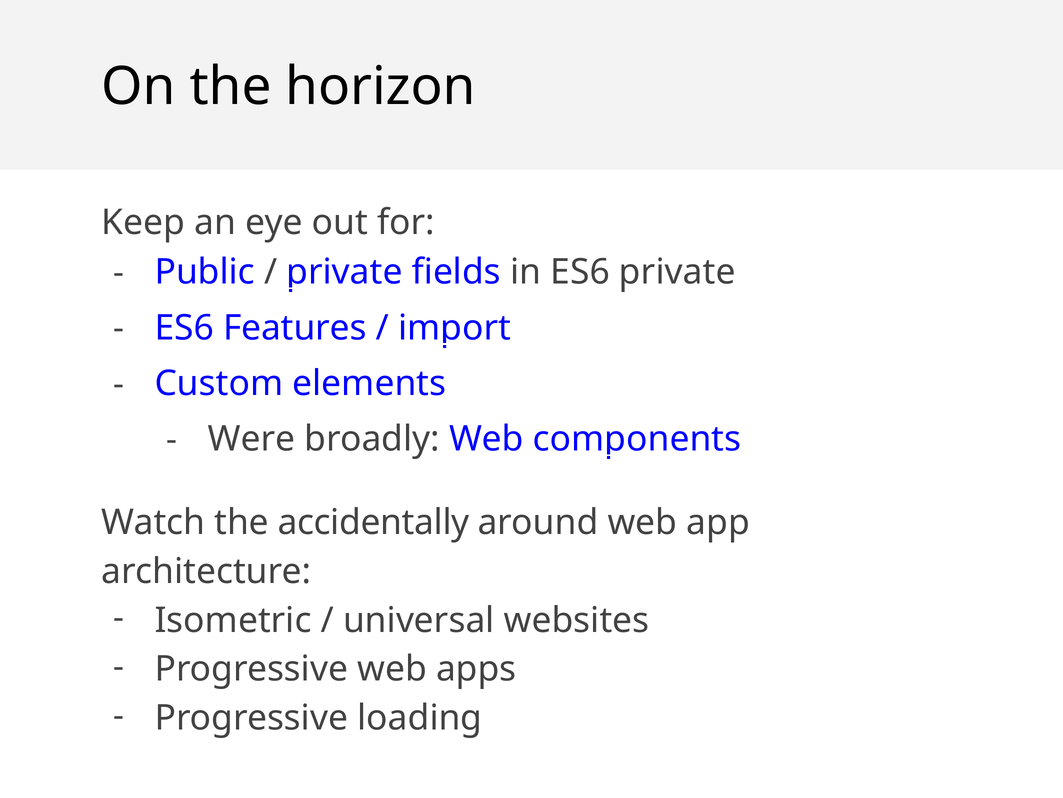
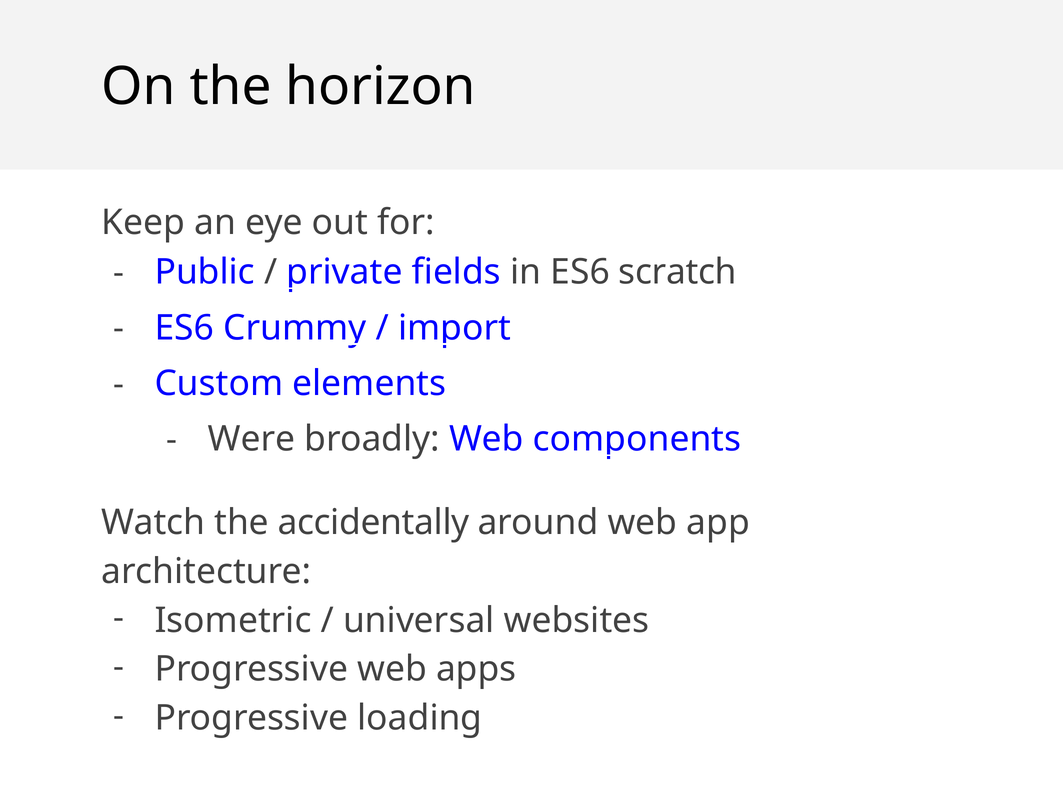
ES6 private: private -> scratch (678, 272)
Features: Features -> Crummy (295, 328)
